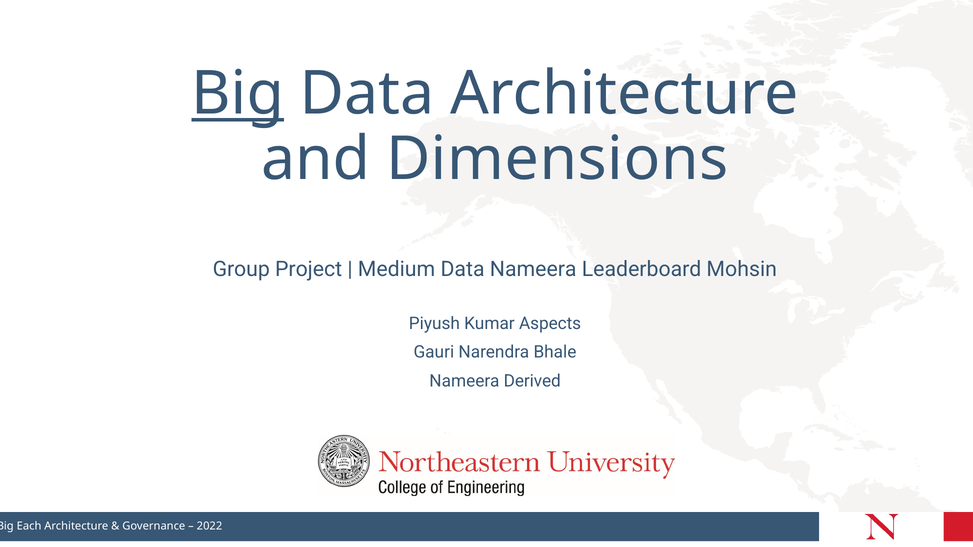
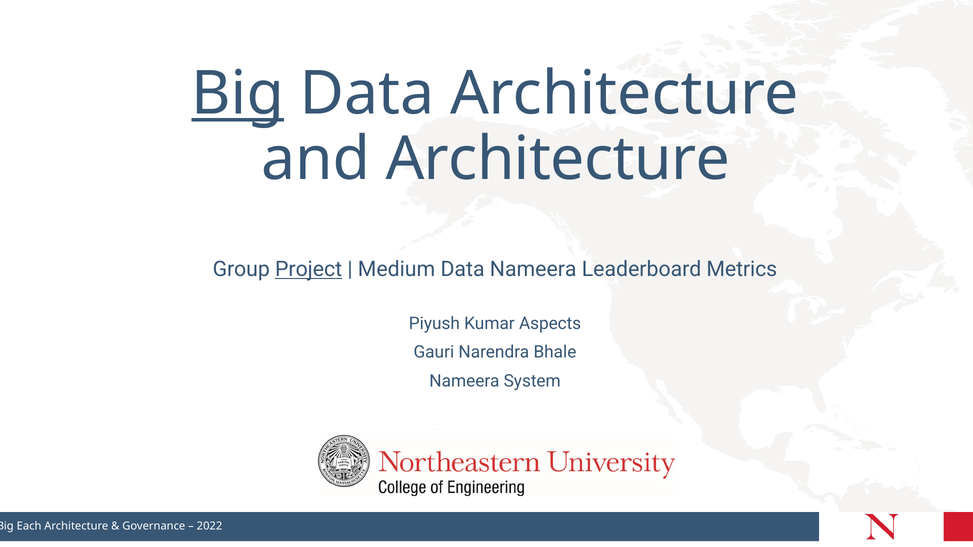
and Dimensions: Dimensions -> Architecture (558, 159)
Project underline: none -> present (309, 270)
Mohsin: Mohsin -> Metrics (742, 270)
Derived: Derived -> System (532, 381)
